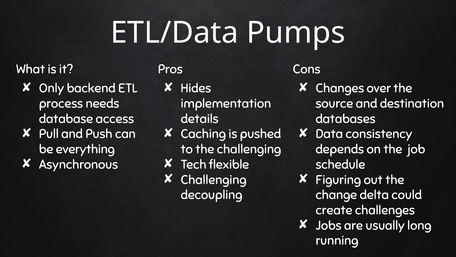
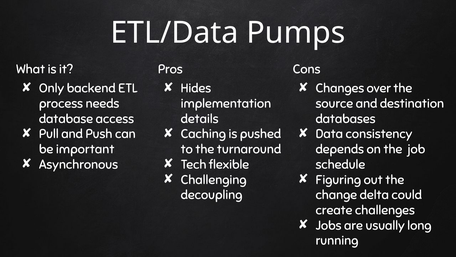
everything: everything -> important (85, 149)
the challenging: challenging -> turnaround (249, 149)
